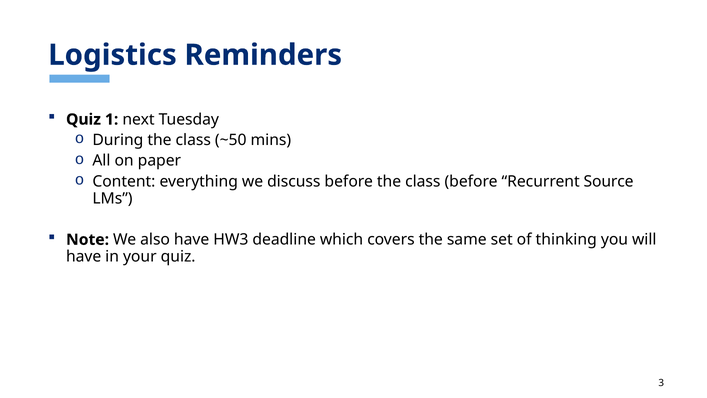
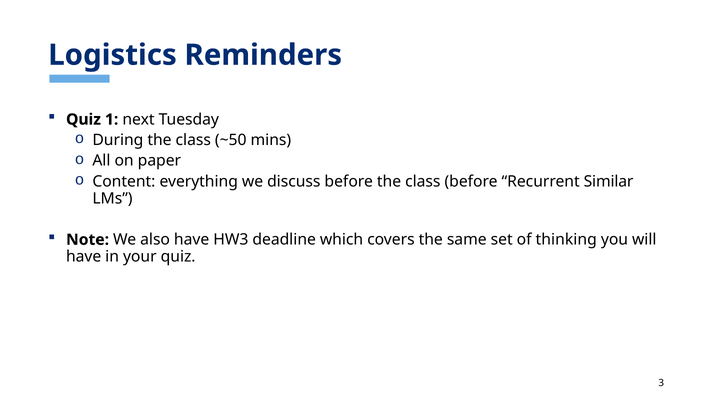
Source: Source -> Similar (609, 181)
